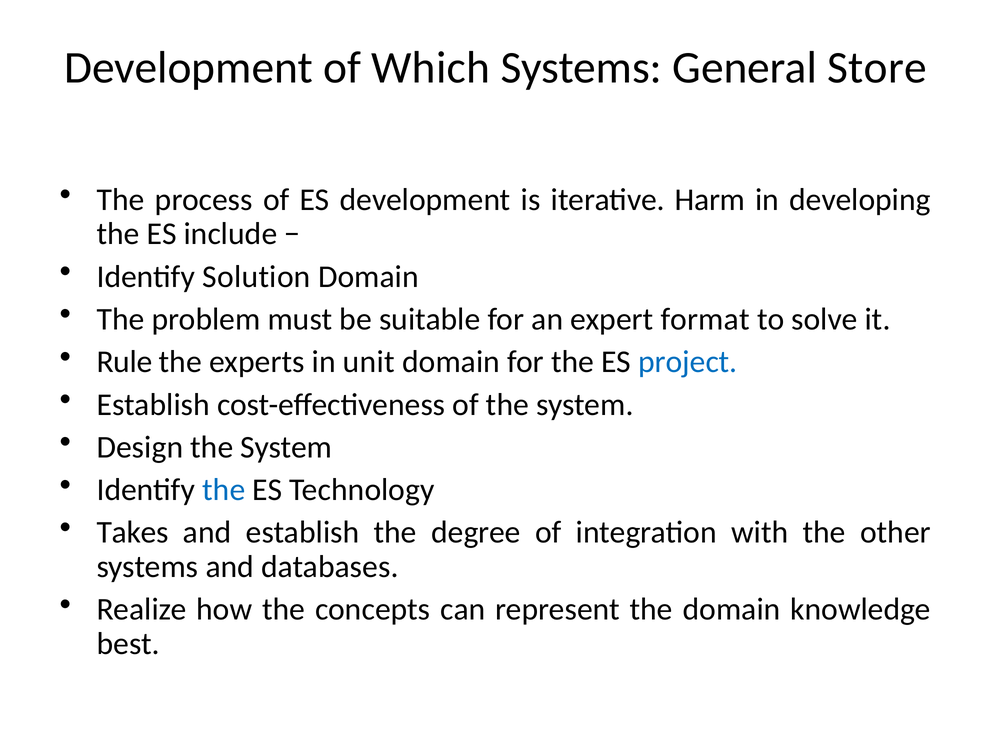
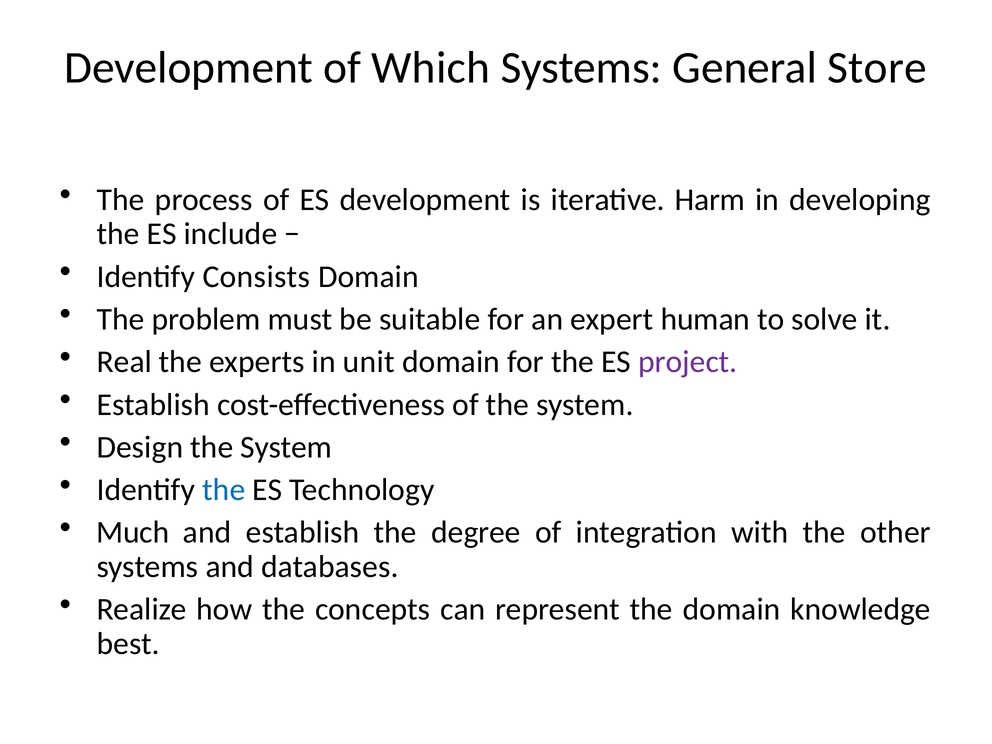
Solution: Solution -> Consists (256, 277)
format: format -> human (705, 319)
Rule: Rule -> Real (124, 362)
project colour: blue -> purple (688, 362)
Takes: Takes -> Much (133, 533)
